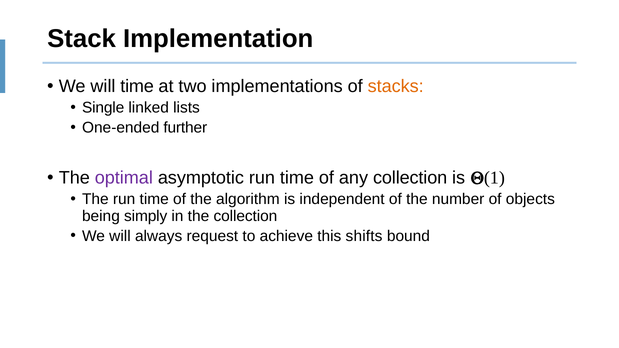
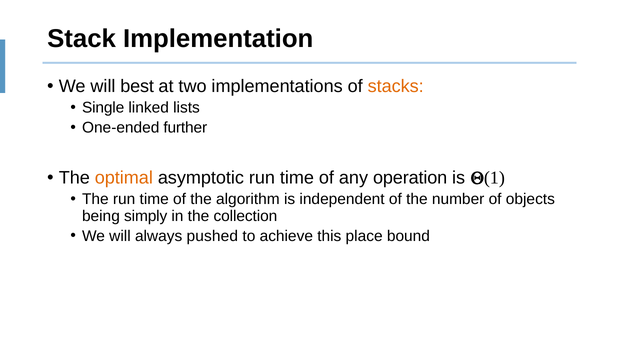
will time: time -> best (137, 86)
optimal colour: purple -> orange (124, 178)
any collection: collection -> operation (410, 178)
request: request -> pushed (212, 236)
shifts: shifts -> place (364, 236)
